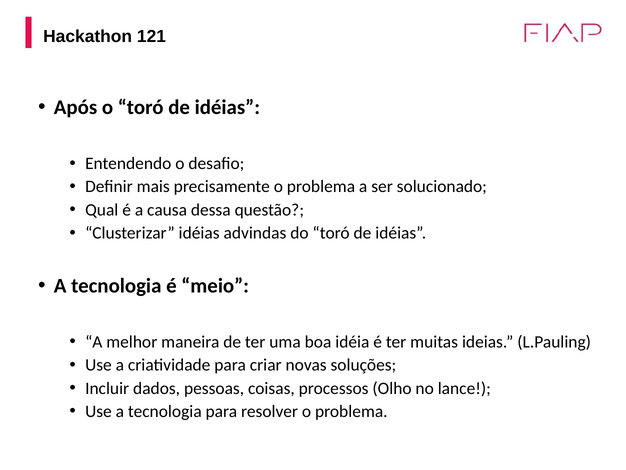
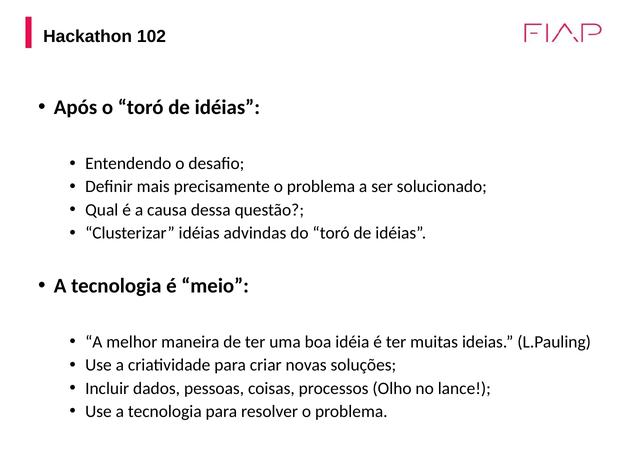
121: 121 -> 102 (151, 36)
